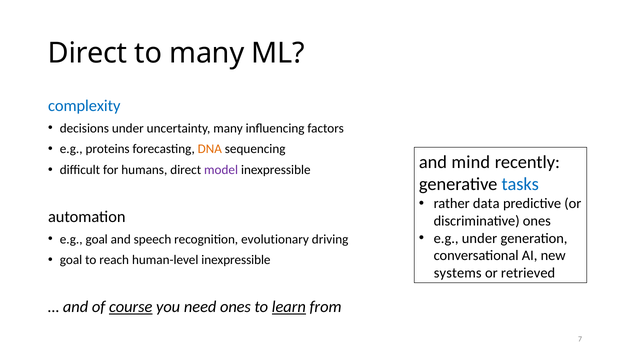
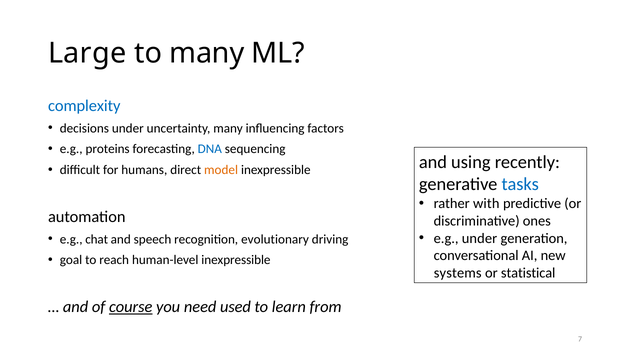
Direct: Direct -> Large (87, 53)
DNA colour: orange -> blue (210, 149)
mind: mind -> using (471, 162)
model colour: purple -> orange (221, 169)
data: data -> with (486, 203)
e.g goal: goal -> chat (97, 239)
retrieved: retrieved -> statistical (528, 273)
need ones: ones -> used (235, 306)
learn underline: present -> none (289, 306)
